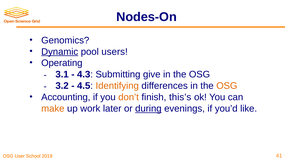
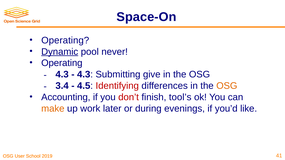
Nodes-On: Nodes-On -> Space-On (146, 17)
Genomics: Genomics -> Operating (65, 40)
users: users -> never (115, 52)
3.1: 3.1 -> 4.3 (62, 75)
3.2: 3.2 -> 3.4 (62, 86)
Identifying colour: orange -> red (117, 86)
don’t colour: orange -> red (129, 97)
this’s: this’s -> tool’s (180, 97)
during underline: present -> none (148, 109)
